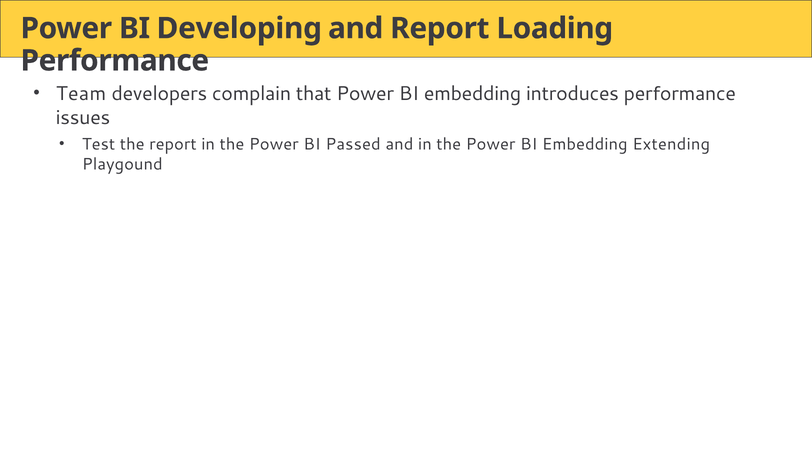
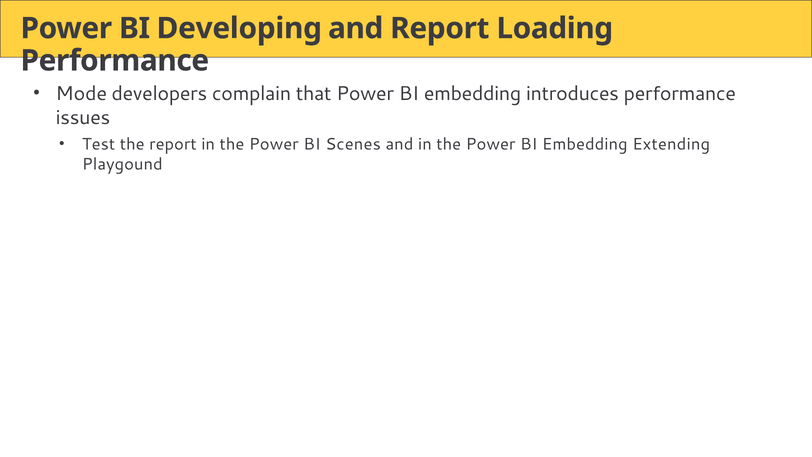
Team: Team -> Mode (81, 93)
Passed: Passed -> Scenes (353, 144)
